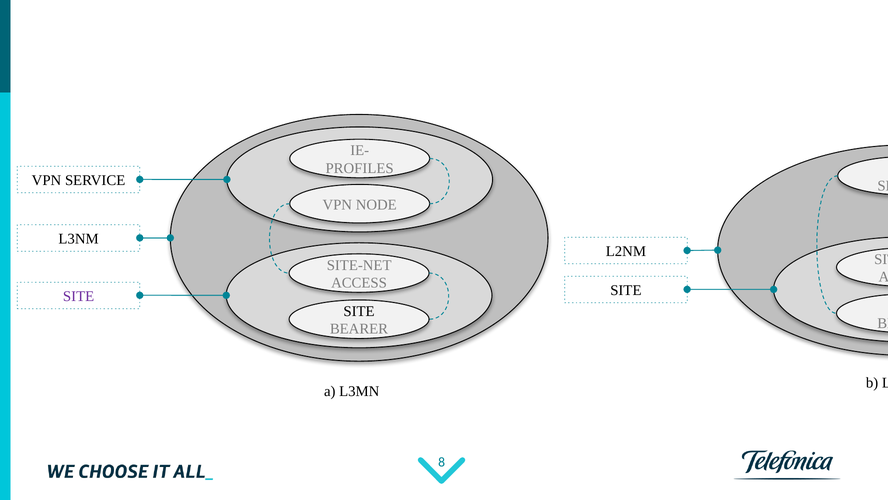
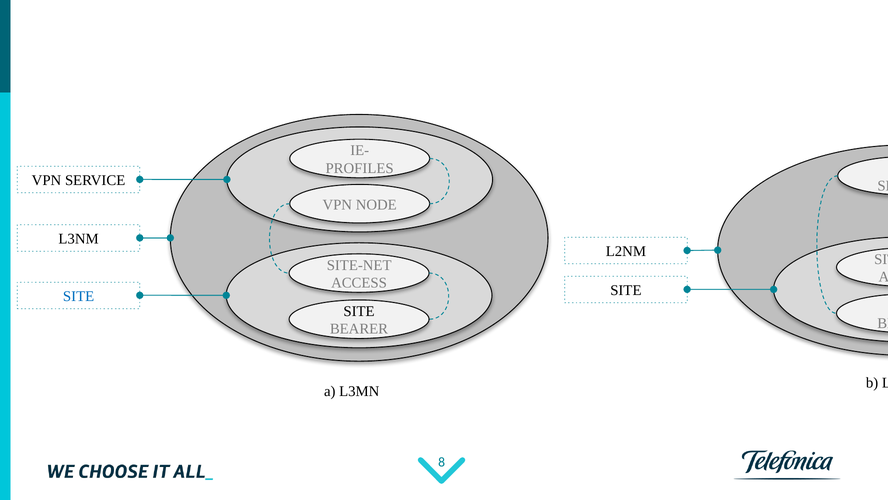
SITE colour: purple -> blue (79, 296)
